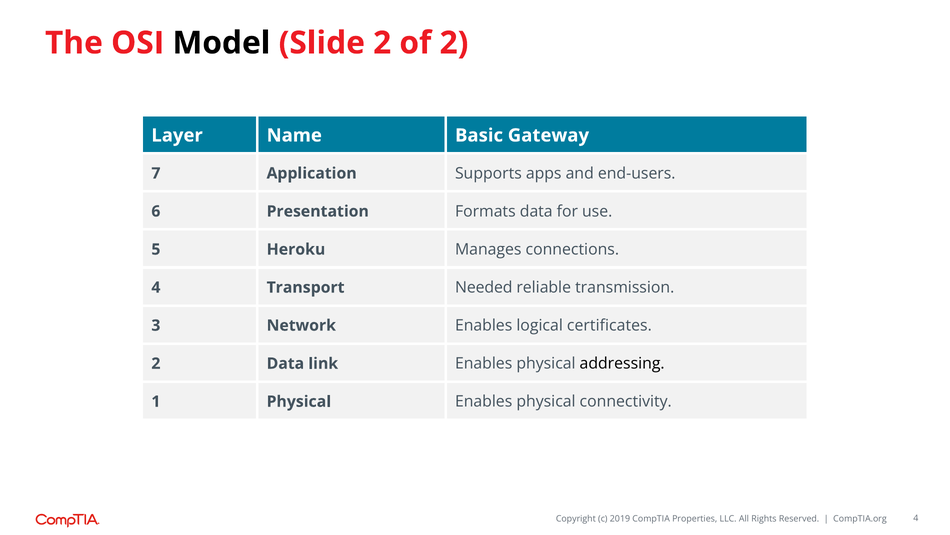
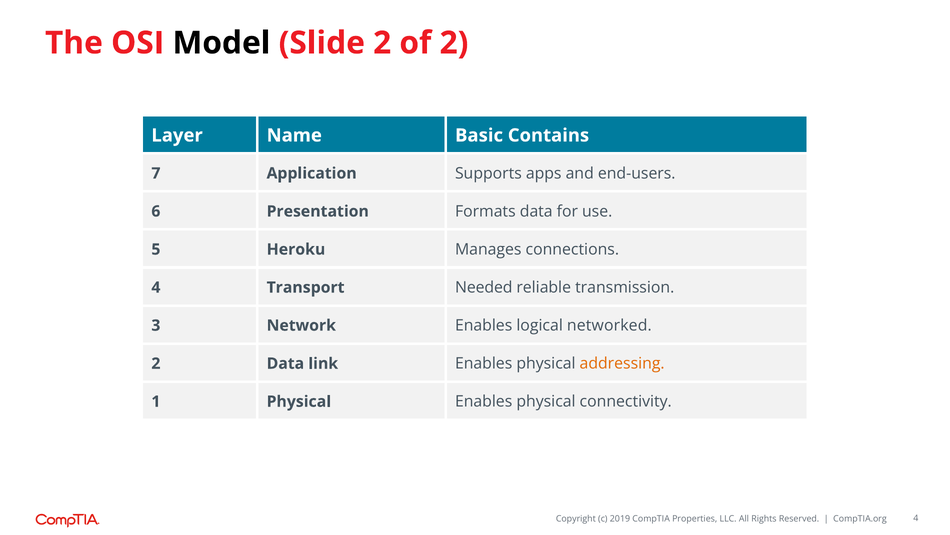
Gateway: Gateway -> Contains (548, 135)
certificates: certificates -> networked (609, 325)
addressing colour: black -> orange (622, 363)
